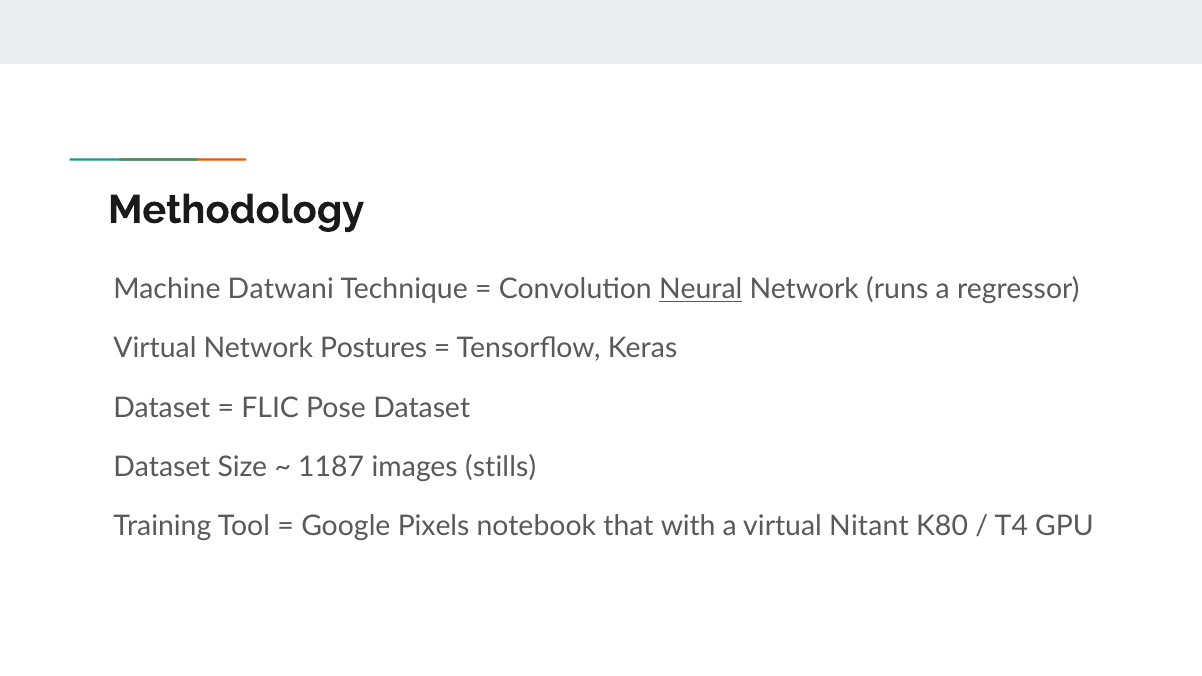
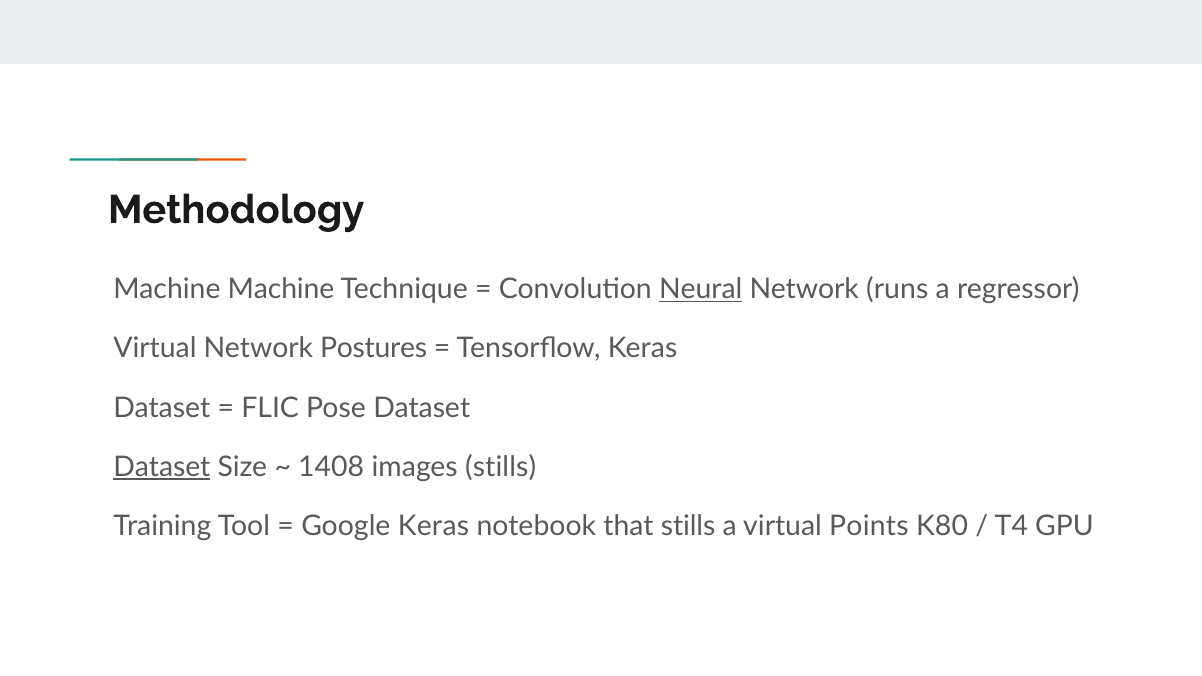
Machine Datwani: Datwani -> Machine (281, 289)
Dataset underline: none -> present (162, 467)
1187: 1187 -> 1408 (331, 467)
Google Pixels: Pixels -> Keras (433, 526)
that with: with -> stills (688, 526)
Nitant: Nitant -> Points (869, 526)
